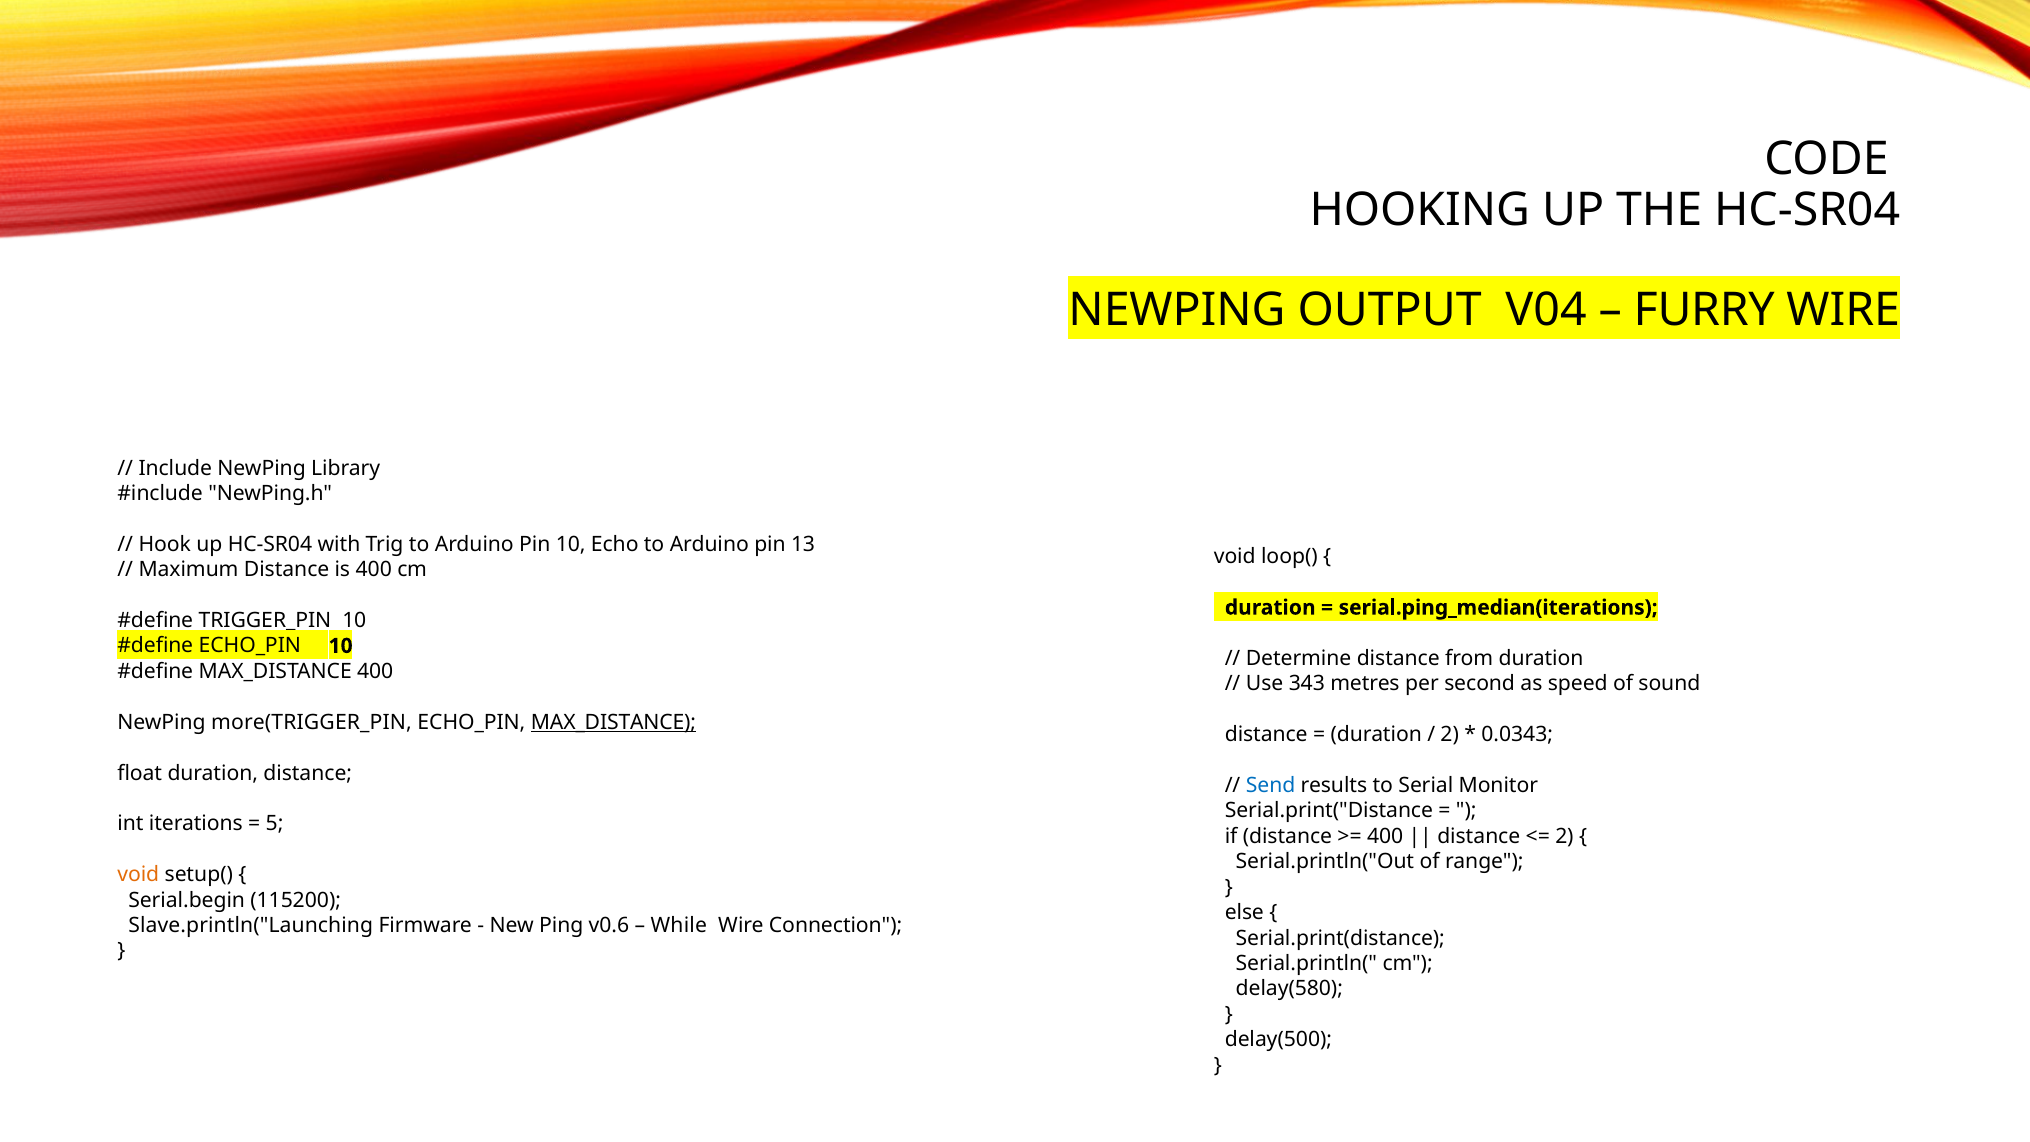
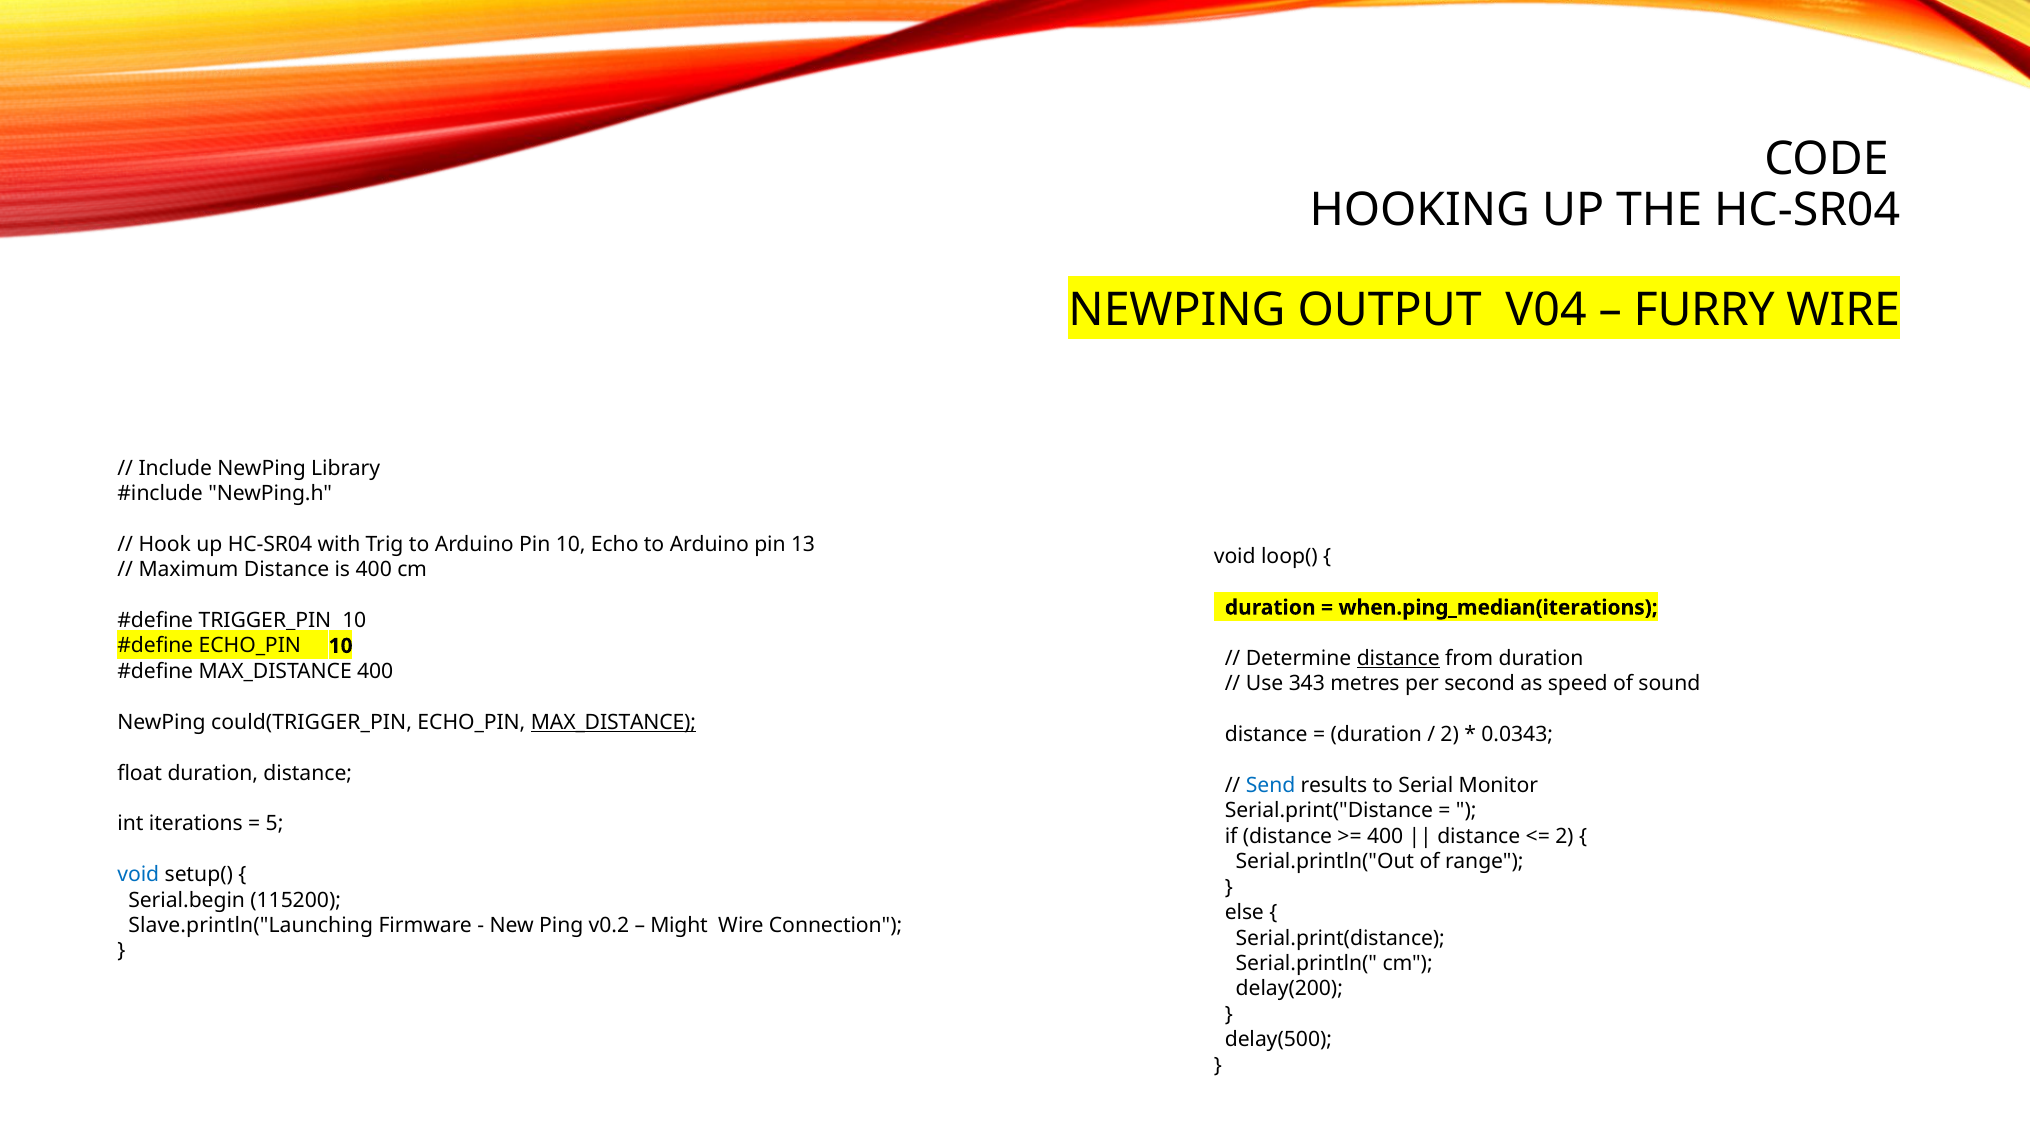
serial.ping_median(iterations: serial.ping_median(iterations -> when.ping_median(iterations (1498, 608)
distance underline: none -> present (1398, 658)
more(TRIGGER_PIN: more(TRIGGER_PIN -> could(TRIGGER_PIN (312, 722)
void colour: orange -> blue (138, 875)
v0.6: v0.6 -> v0.2 (609, 925)
While: While -> Might (679, 925)
delay(580: delay(580 -> delay(200 (1289, 989)
